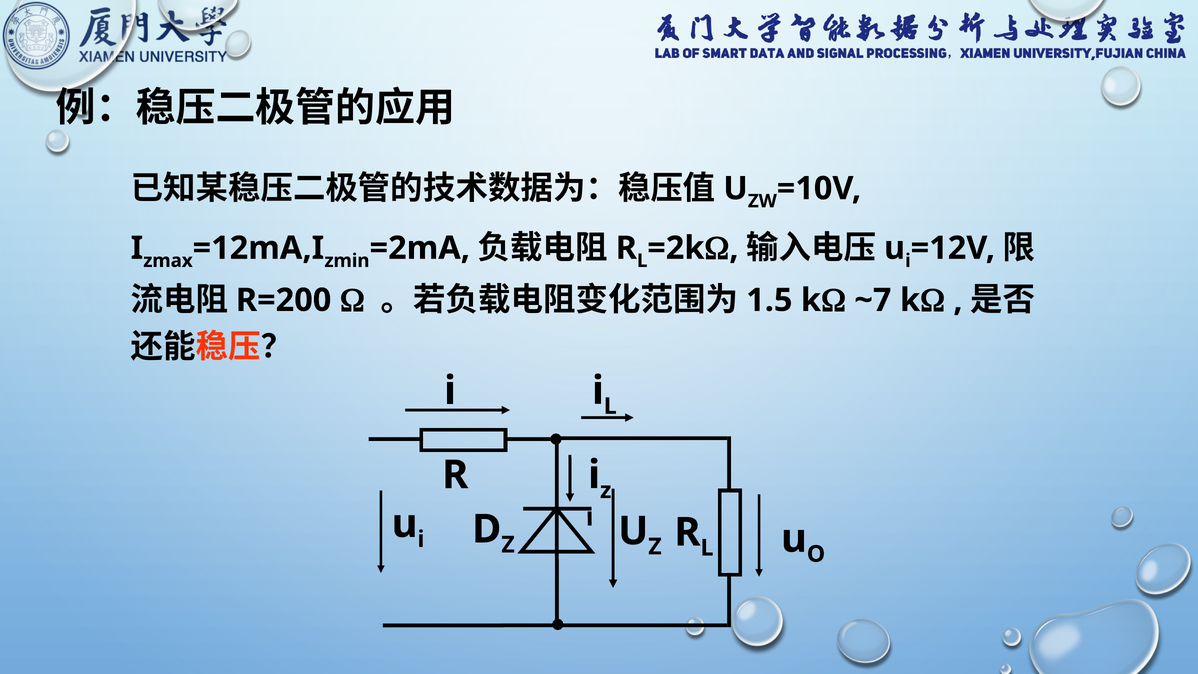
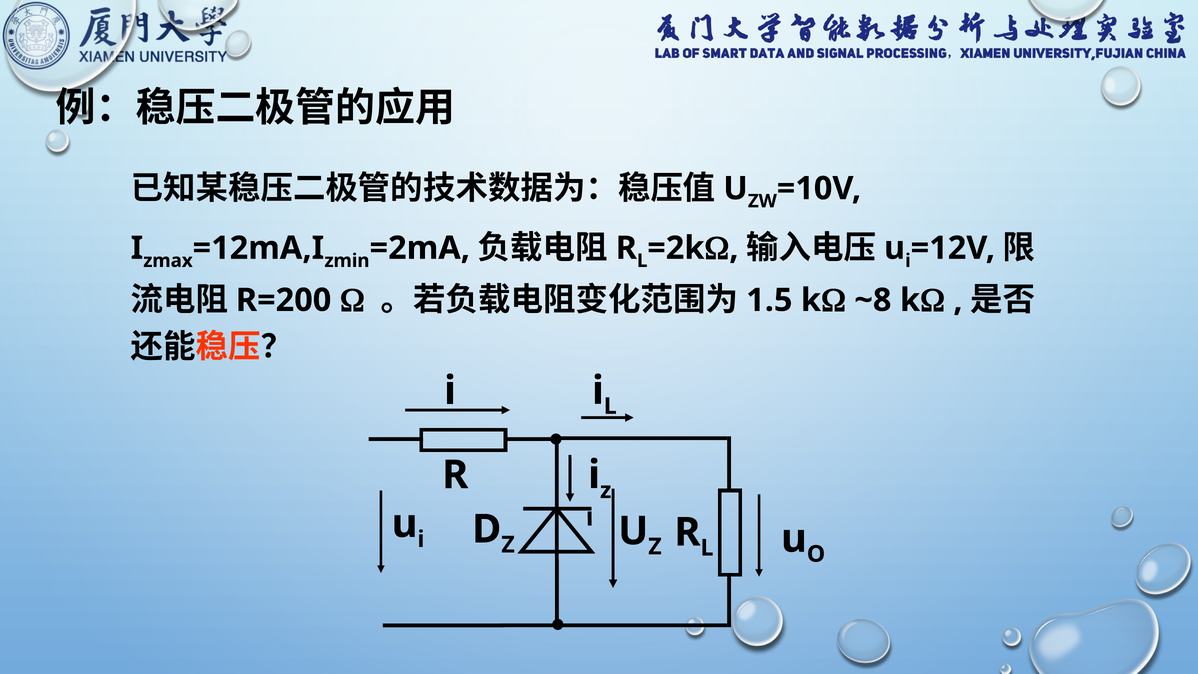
~7: ~7 -> ~8 (873, 300)
